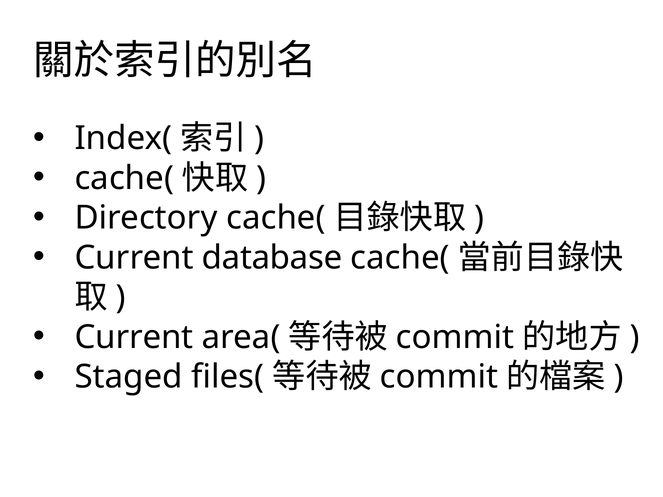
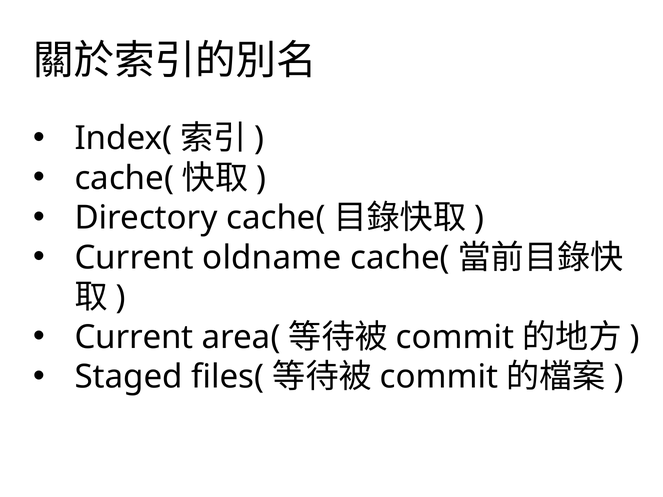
database: database -> oldname (272, 258)
